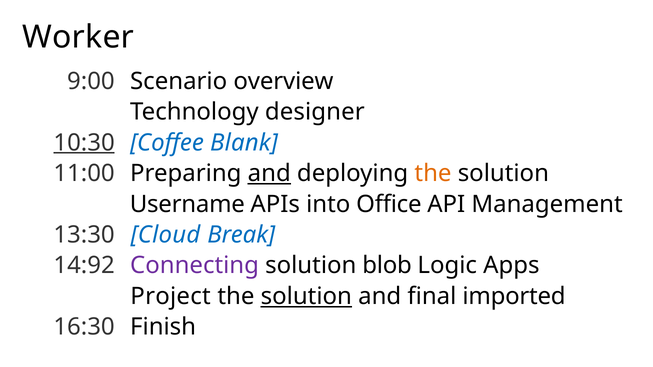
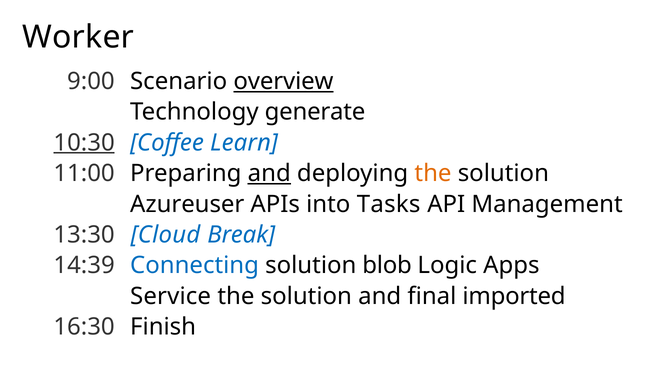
overview underline: none -> present (283, 81)
designer: designer -> generate (315, 112)
Blank: Blank -> Learn (244, 143)
Username: Username -> Azureuser (187, 204)
Office: Office -> Tasks (389, 204)
14:92: 14:92 -> 14:39 (84, 266)
Connecting colour: purple -> blue (195, 266)
Project: Project -> Service (171, 296)
solution underline: present -> none (306, 296)
